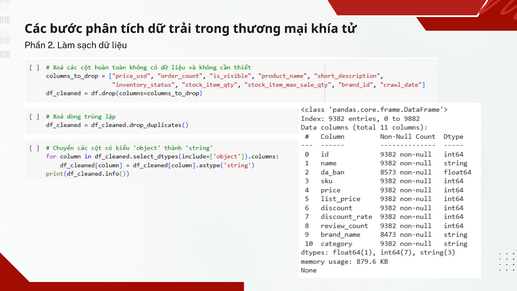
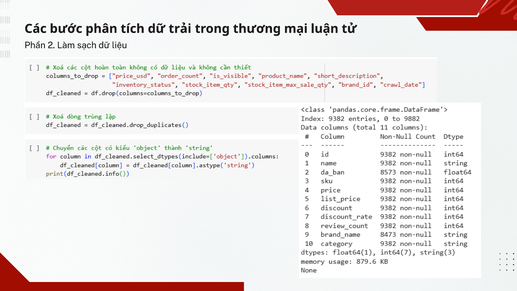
khía: khía -> luận (325, 29)
